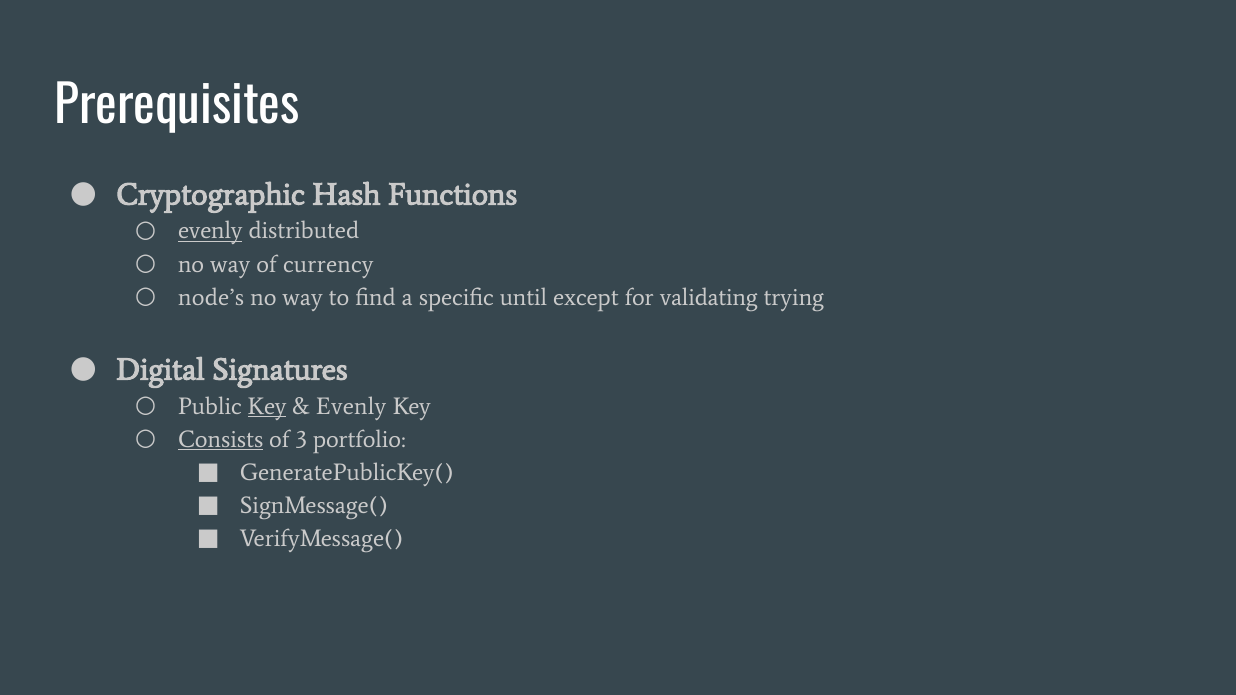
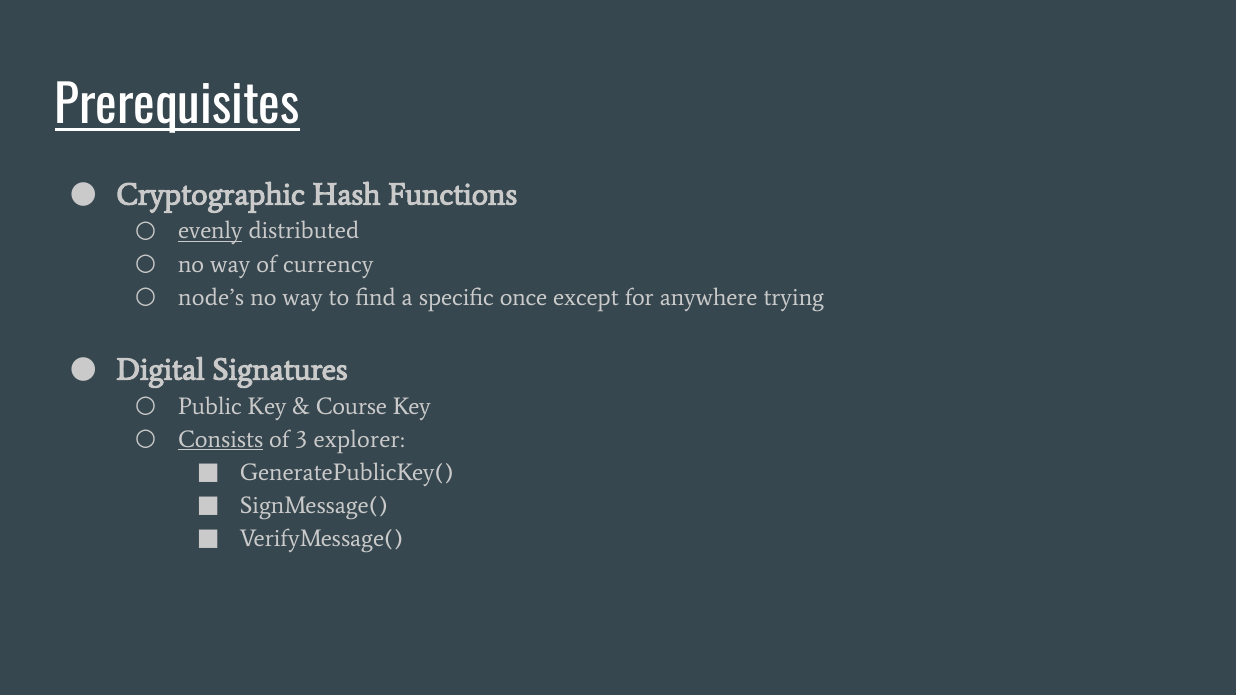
Prerequisites underline: none -> present (177, 107)
until: until -> once (524, 297)
validating: validating -> anywhere (709, 297)
Key underline: present -> none (267, 406)
Evenly: Evenly -> Course (351, 406)
portfolio: portfolio -> explorer (359, 439)
